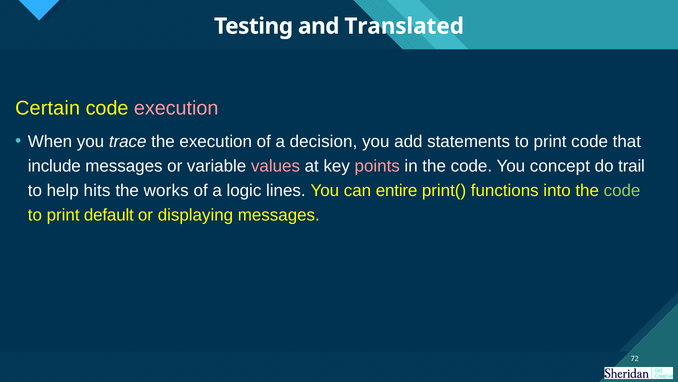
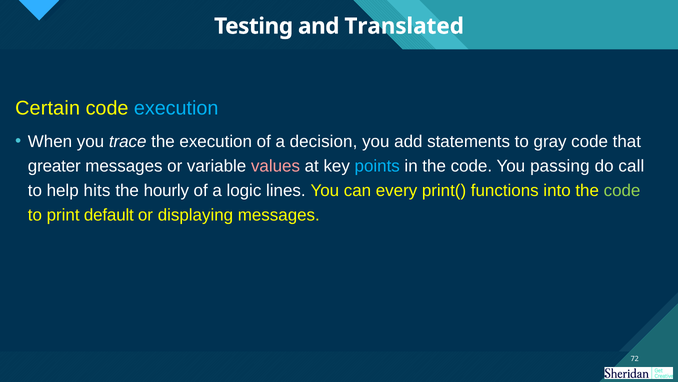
execution colour: pink -> light blue (176, 108)
statements to print: print -> gray (550, 141)
include: include -> greater (54, 166)
points colour: pink -> light blue (377, 166)
concept: concept -> passing (560, 166)
trail: trail -> call (631, 166)
works: works -> hourly (166, 190)
entire: entire -> every (397, 190)
